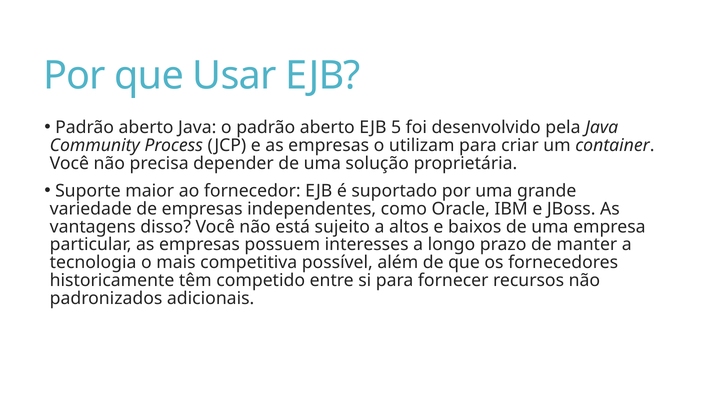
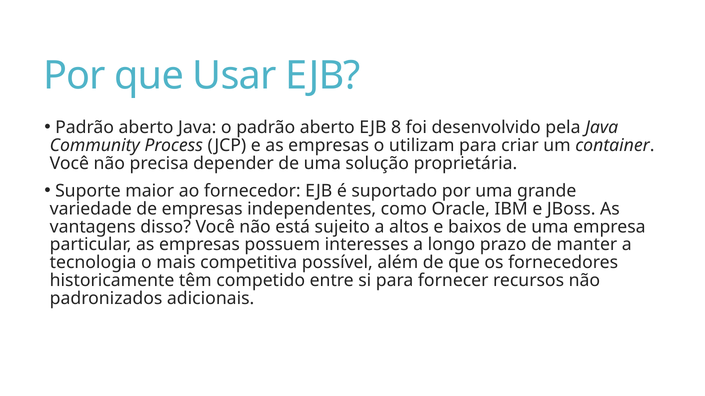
5: 5 -> 8 (396, 128)
